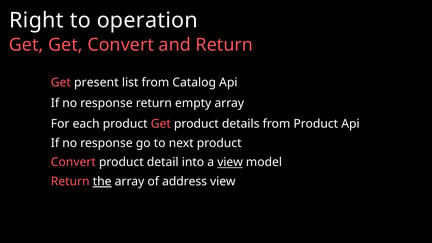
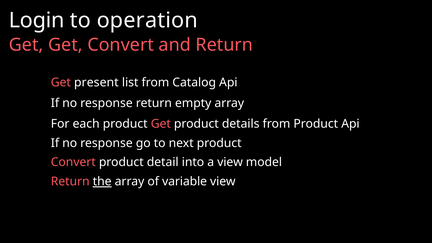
Right: Right -> Login (37, 20)
view underline: present -> none (230, 162)
address: address -> variable (185, 182)
